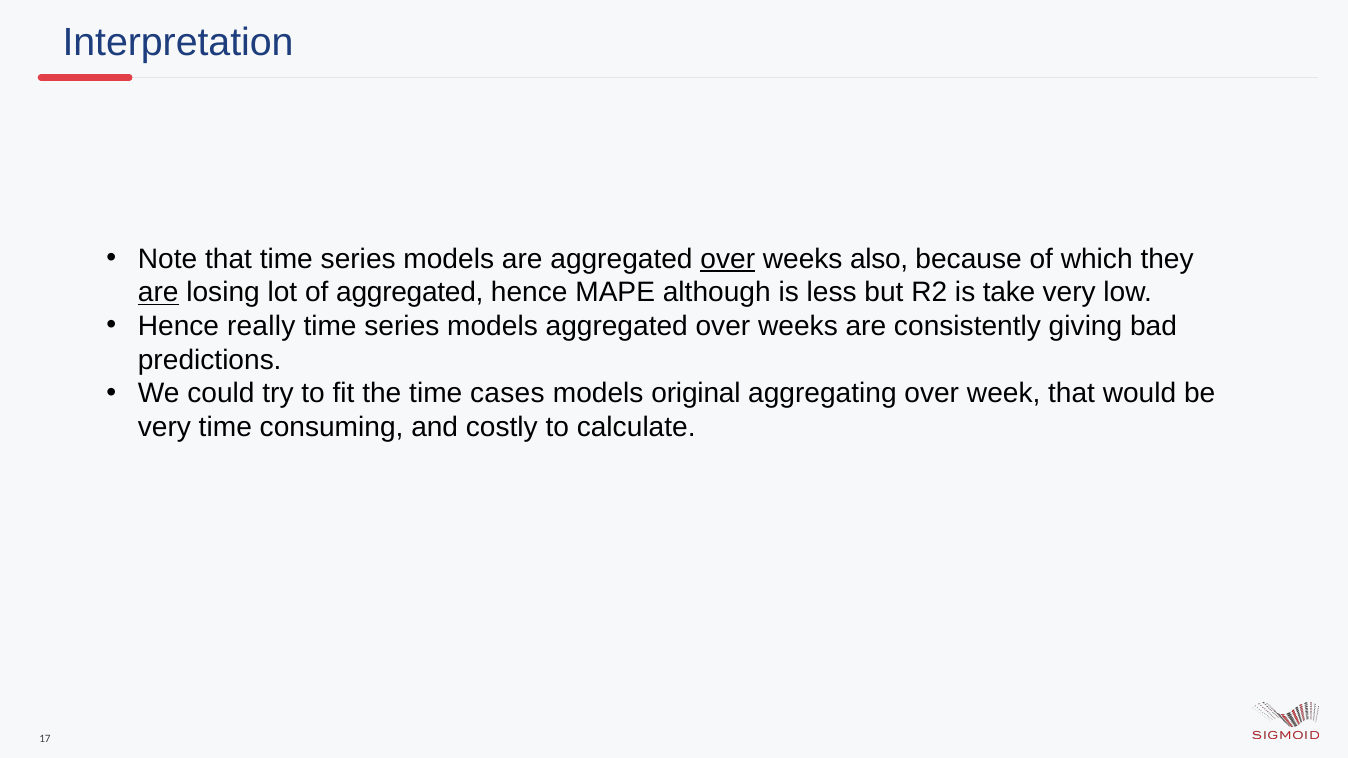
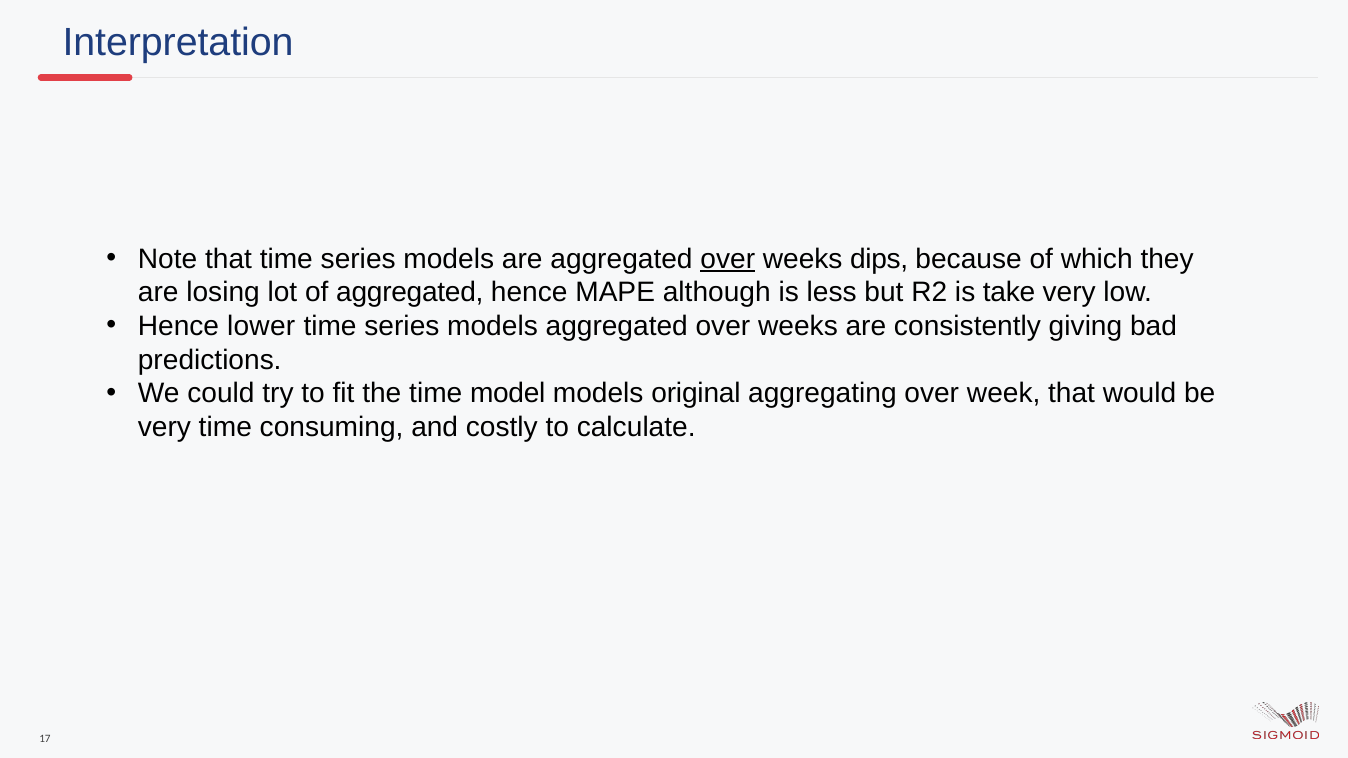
also: also -> dips (879, 259)
are underline: present -> none (158, 293)
really: really -> lower (261, 326)
cases: cases -> model (508, 394)
